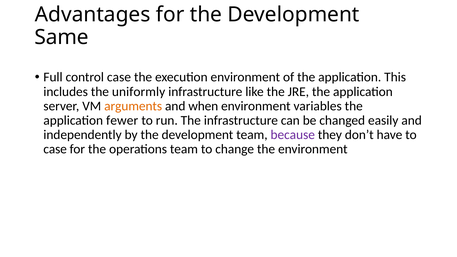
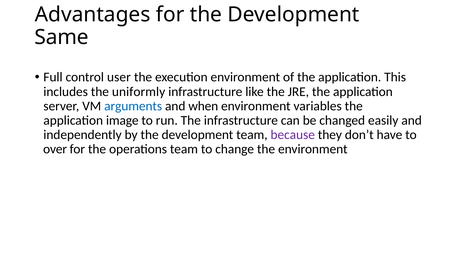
control case: case -> user (119, 77)
arguments colour: orange -> blue (133, 106)
fewer: fewer -> image (122, 120)
case: case -> over (55, 149)
